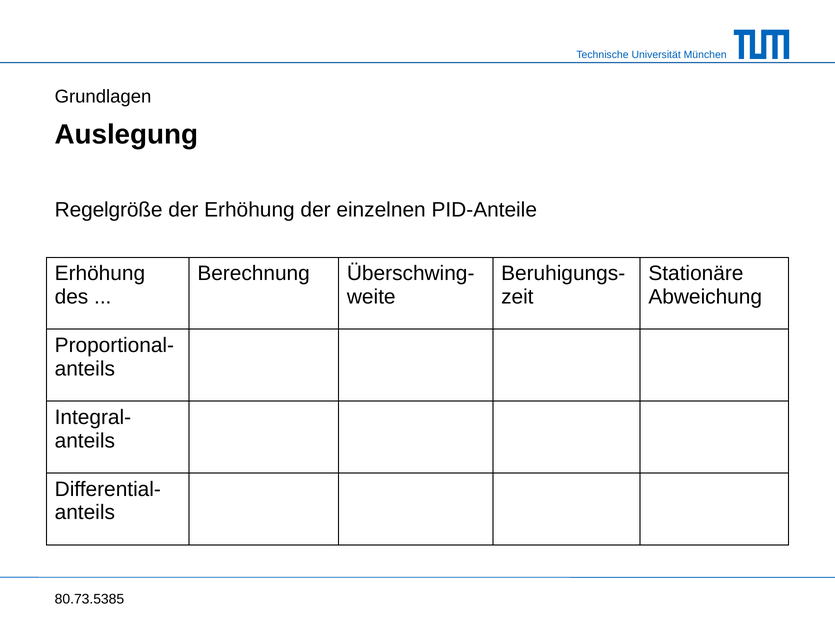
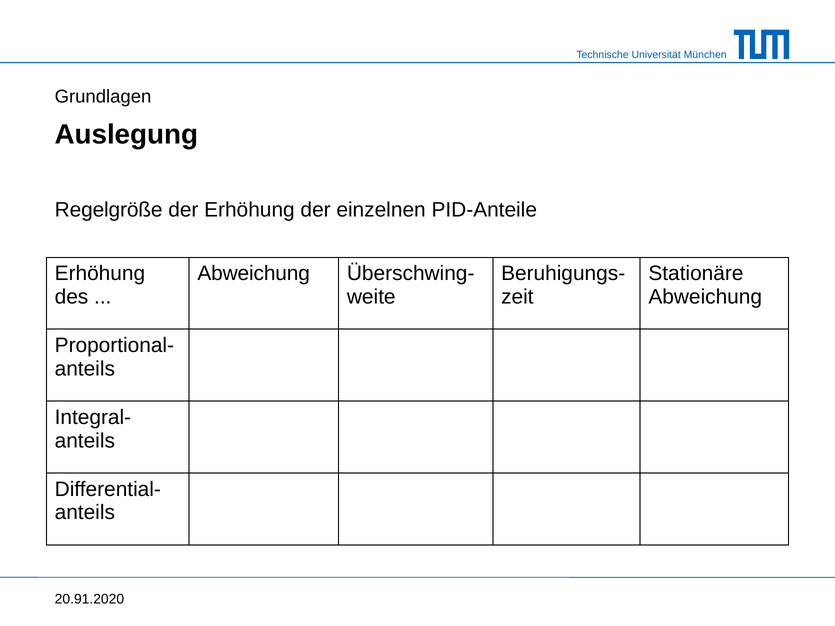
Berechnung: Berechnung -> Abweichung (254, 274)
80.73.5385: 80.73.5385 -> 20.91.2020 (89, 599)
